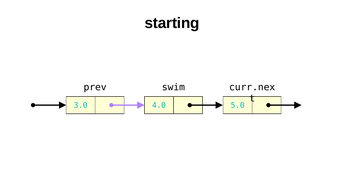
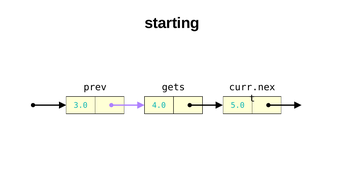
swim: swim -> gets (173, 87)
